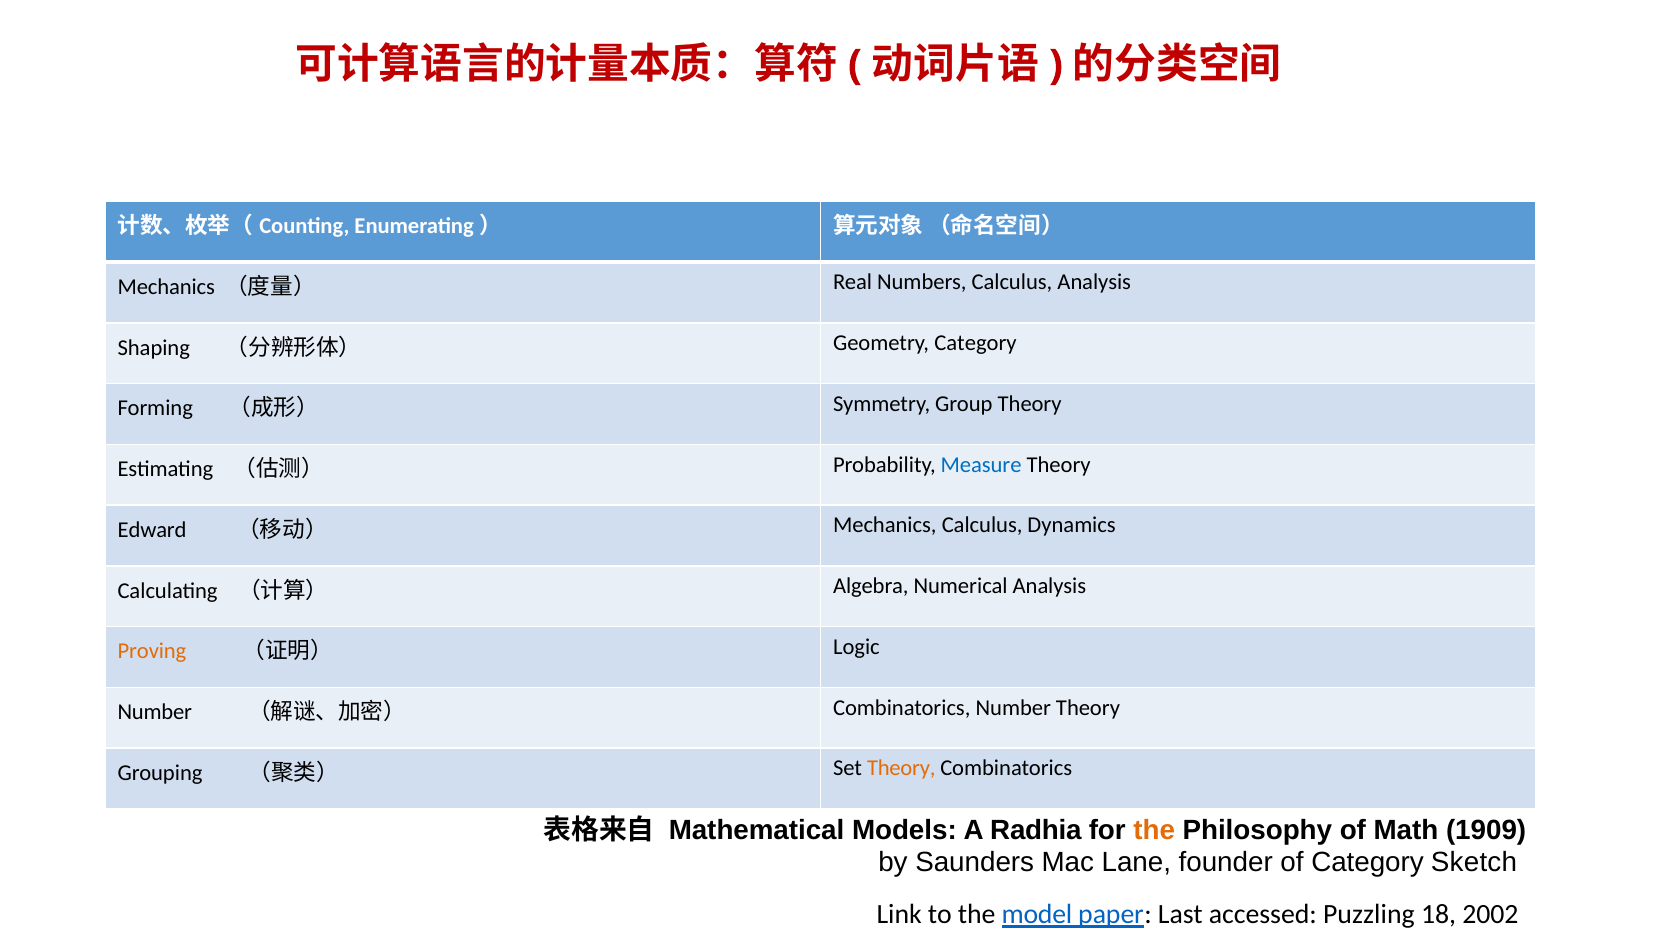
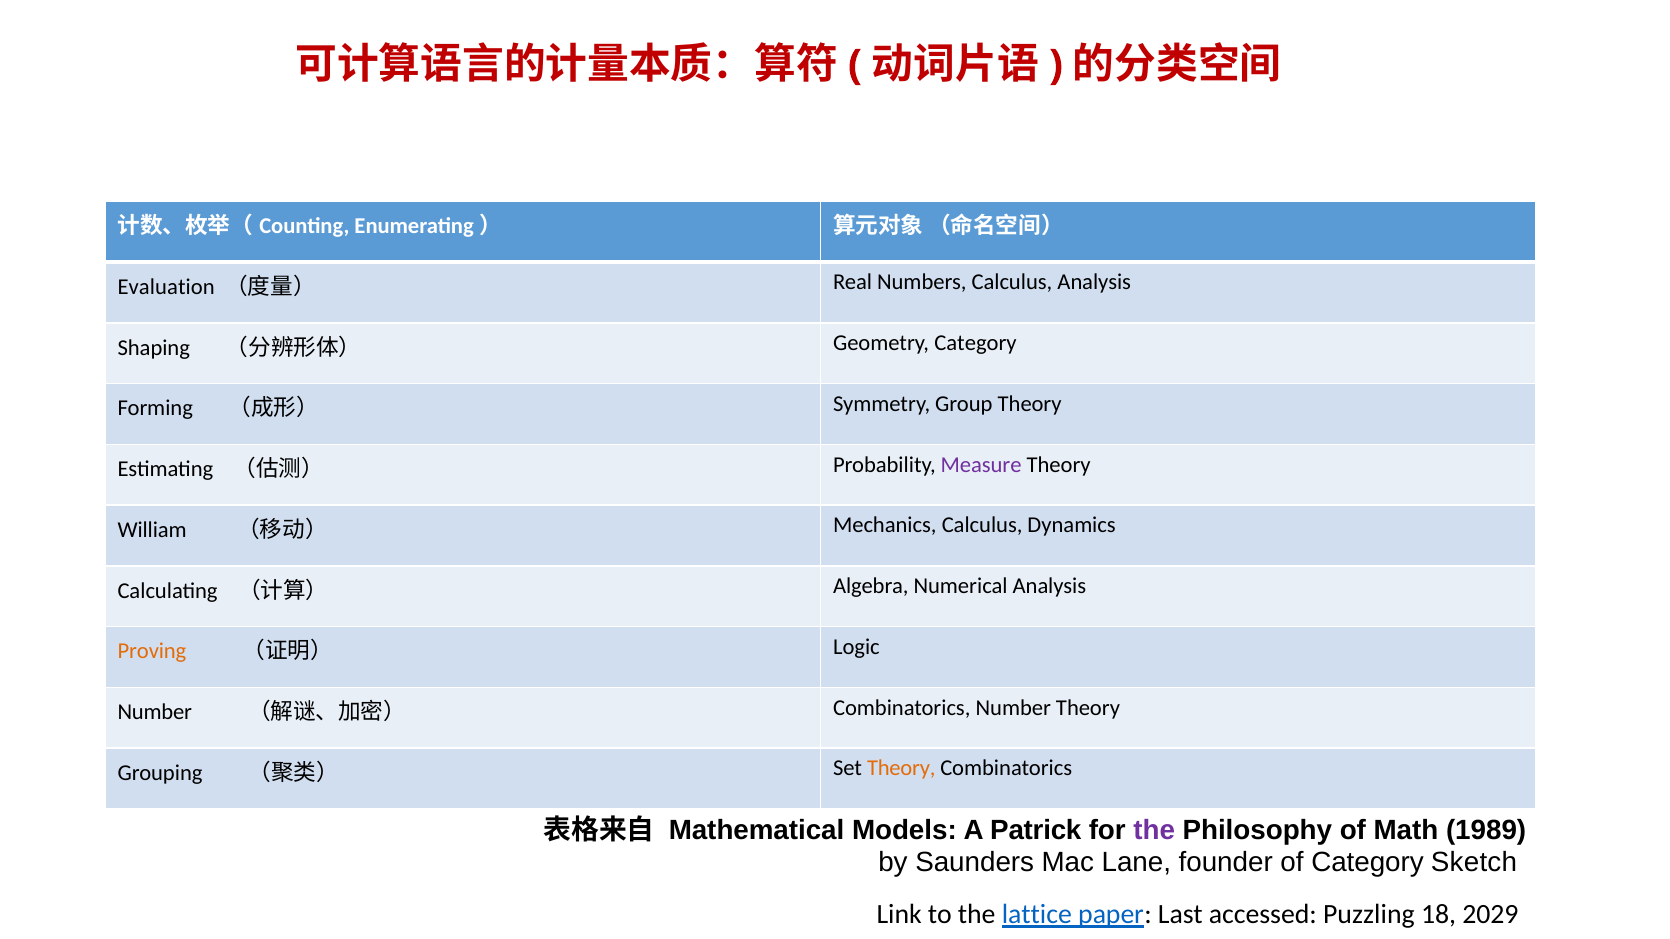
Mechanics: Mechanics -> Evaluation (166, 287)
Measure colour: blue -> purple (981, 465)
Edward: Edward -> William (152, 530)
Radhia: Radhia -> Patrick (1036, 830)
the colour: orange -> purple (1154, 830)
1909: 1909 -> 1989 (1486, 830)
model: model -> lattice (1037, 914)
2002: 2002 -> 2029 (1490, 914)
